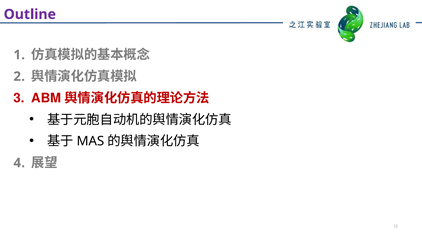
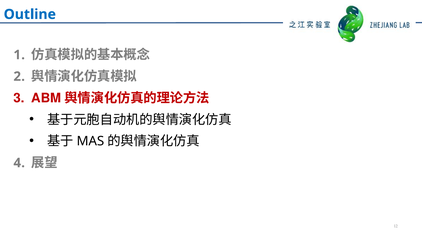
Outline colour: purple -> blue (30, 14)
